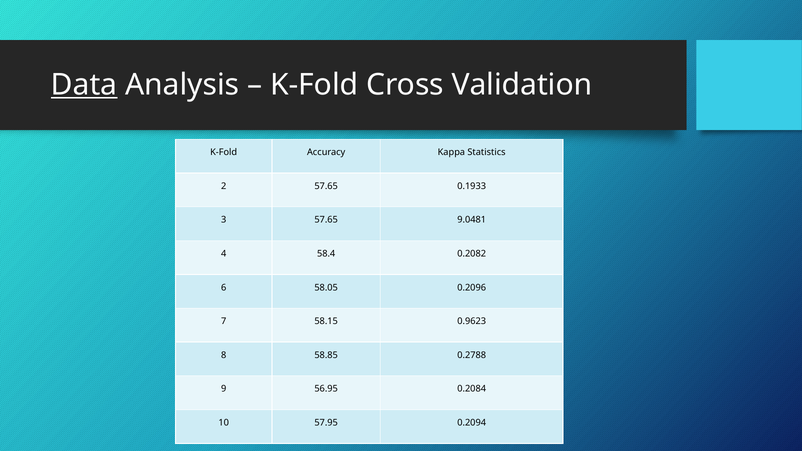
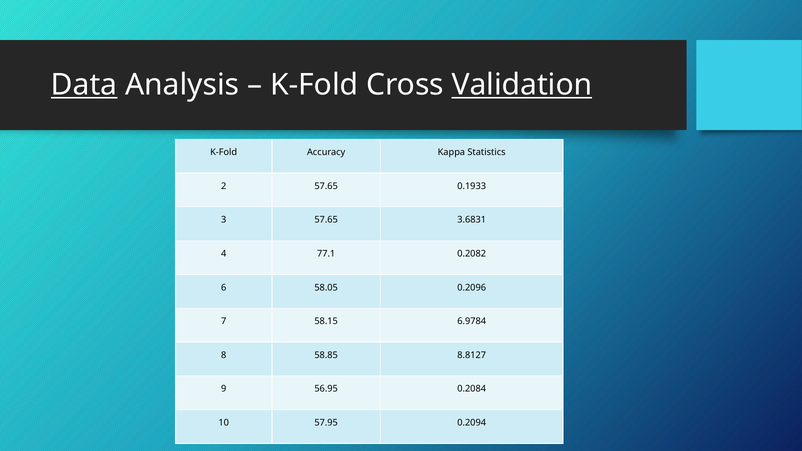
Validation underline: none -> present (522, 85)
9.0481: 9.0481 -> 3.6831 (472, 220)
58.4: 58.4 -> 77.1 (326, 254)
0.9623: 0.9623 -> 6.9784 (472, 321)
0.2788: 0.2788 -> 8.8127 (472, 355)
